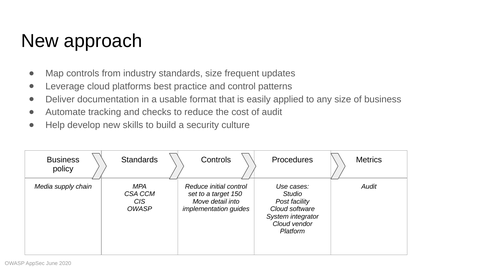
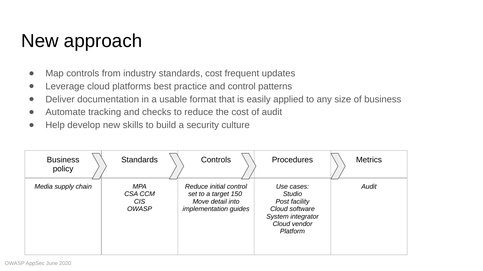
standards size: size -> cost (214, 74)
